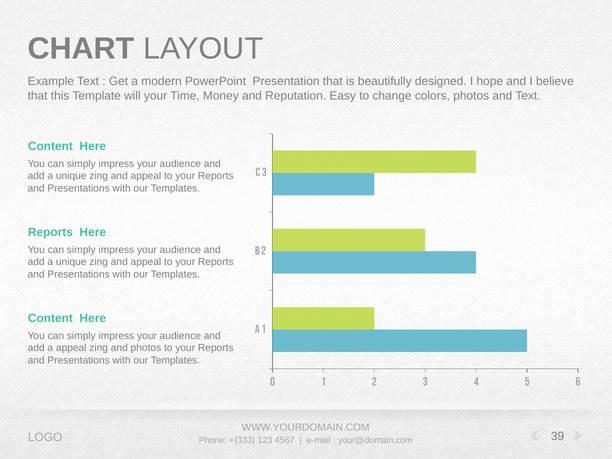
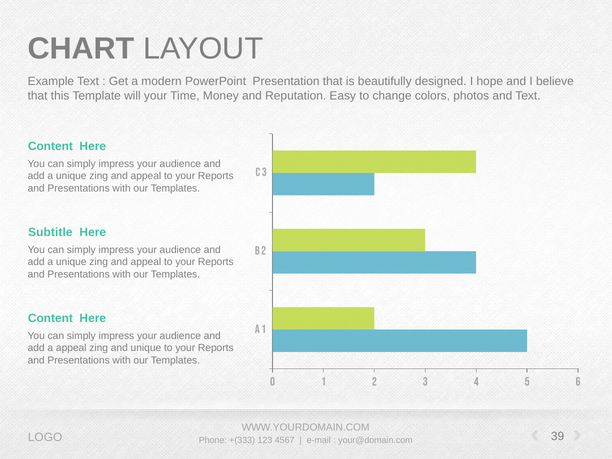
Reports: Reports -> Subtitle (50, 232)
and photos: photos -> unique (146, 348)
